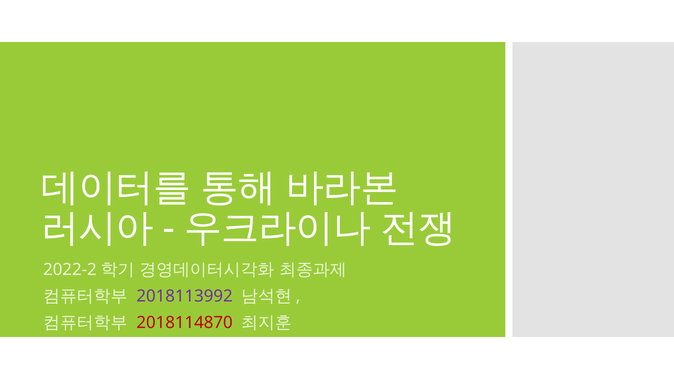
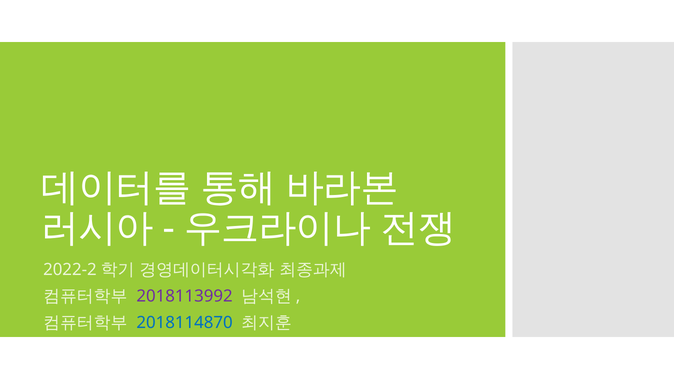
2018114870 colour: red -> blue (185, 323)
